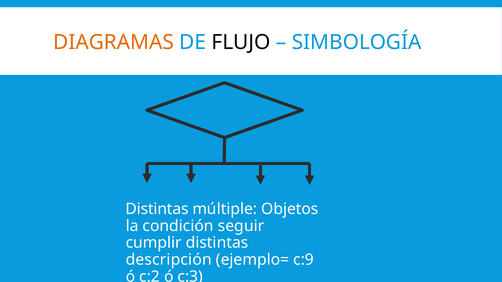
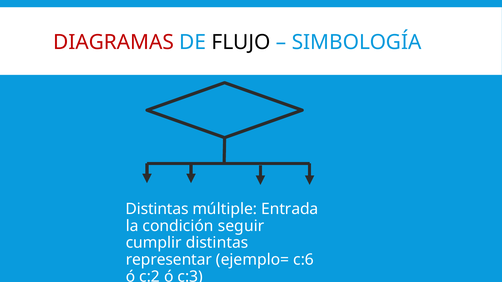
DIAGRAMAS colour: orange -> red (114, 42)
Objetos: Objetos -> Entrada (290, 209)
descripción: descripción -> representar (169, 260)
c:9: c:9 -> c:6 (304, 260)
